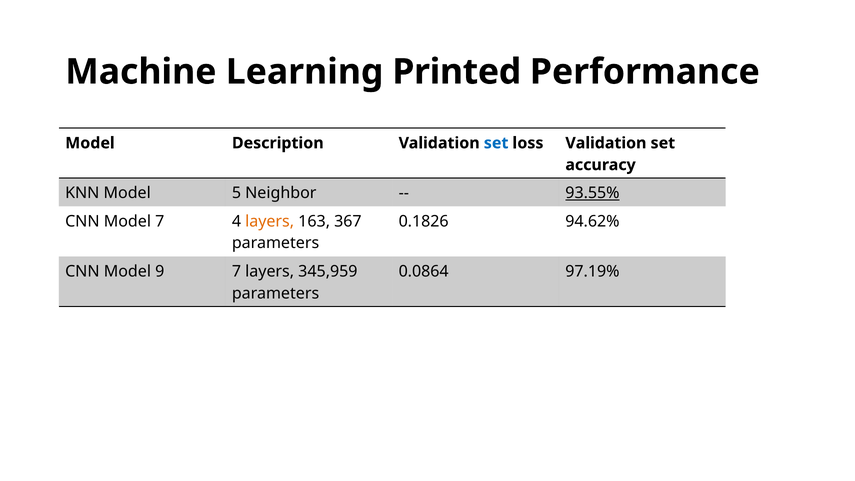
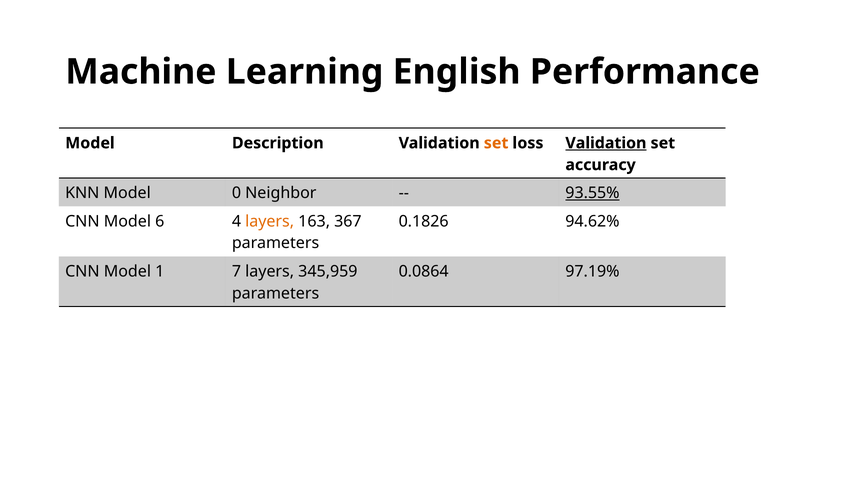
Printed: Printed -> English (457, 72)
set colour: blue -> orange (496, 143)
Validation underline: none -> present (606, 143)
5: 5 -> 0 (236, 193)
Model 7: 7 -> 6 (160, 221)
9: 9 -> 1 (160, 271)
